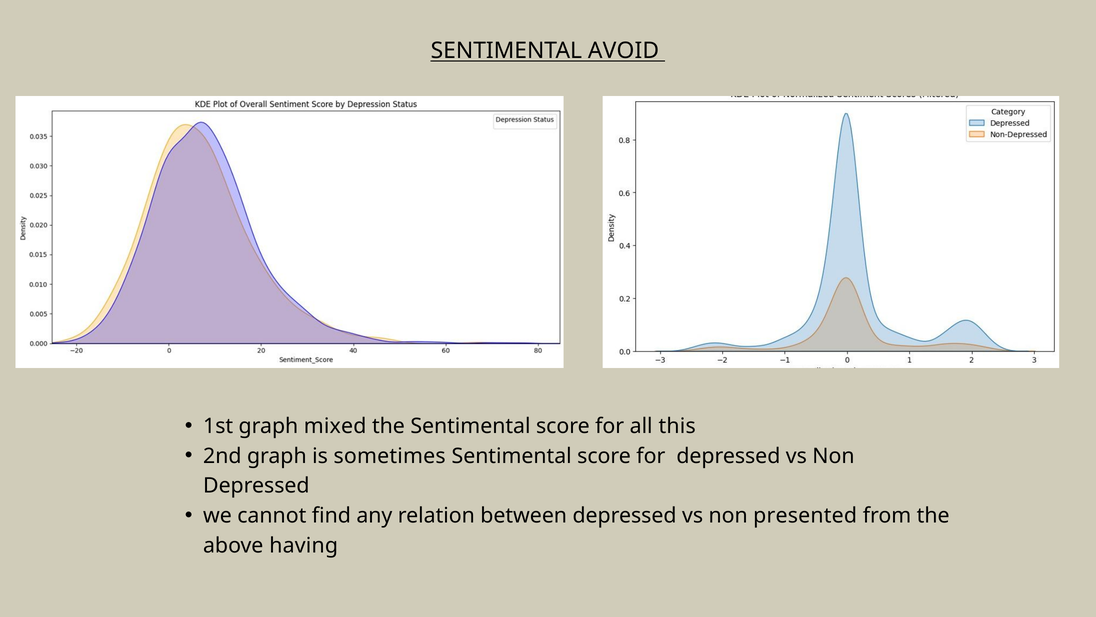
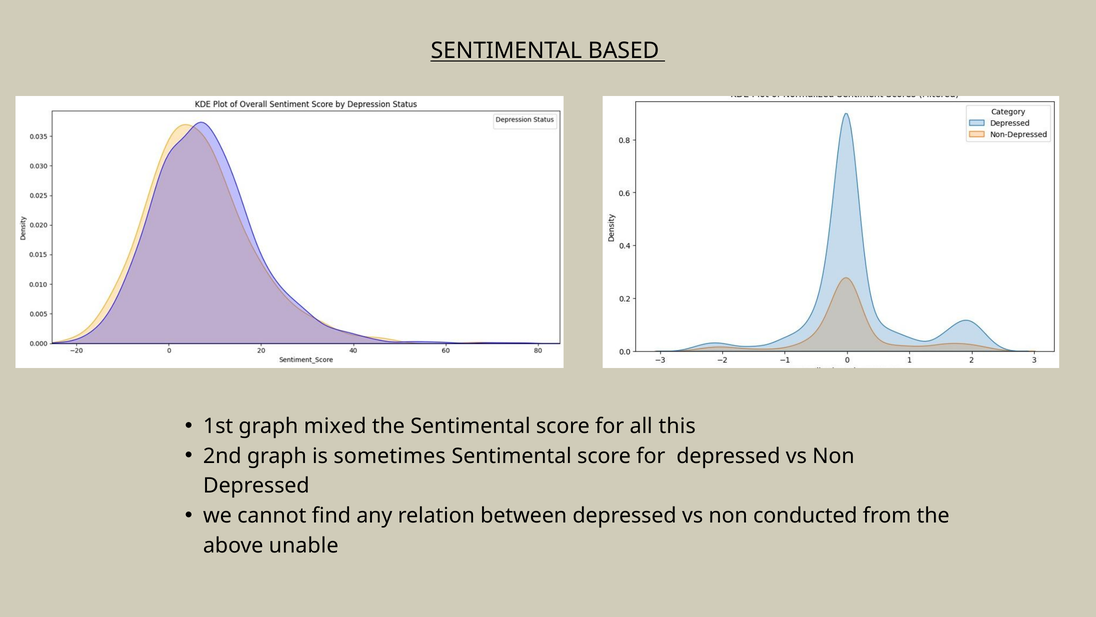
AVOID: AVOID -> BASED (624, 51)
presented: presented -> conducted (805, 515)
having: having -> unable (304, 545)
